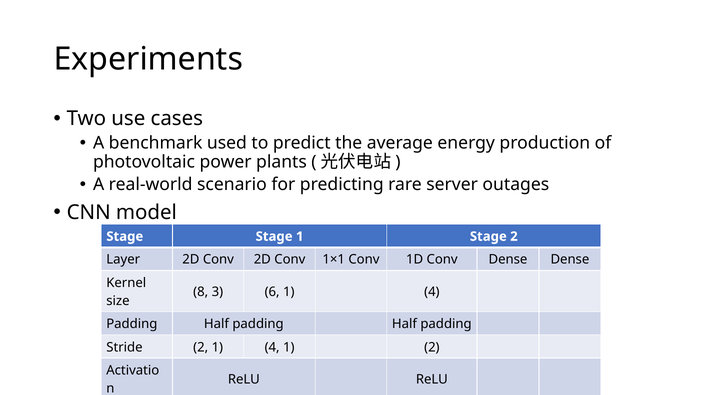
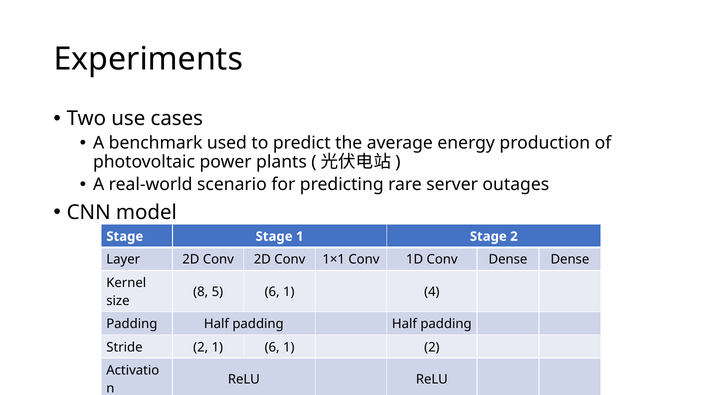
3: 3 -> 5 (217, 292)
2 1 4: 4 -> 6 (272, 347)
